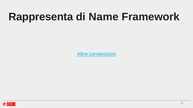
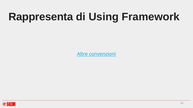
Name: Name -> Using (104, 17)
